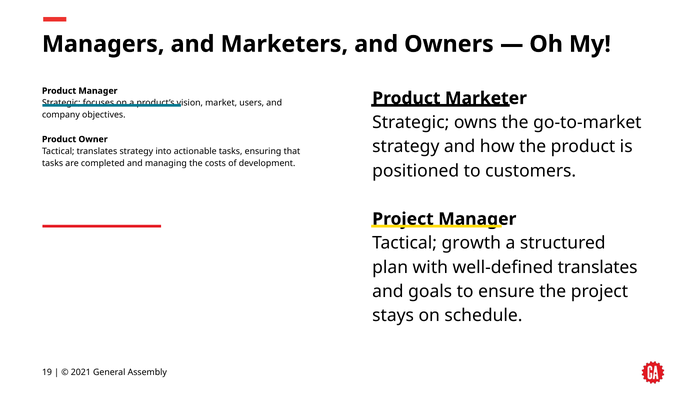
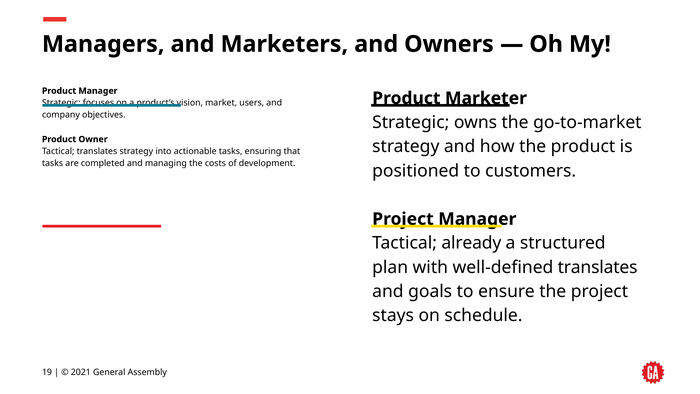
growth: growth -> already (471, 243)
